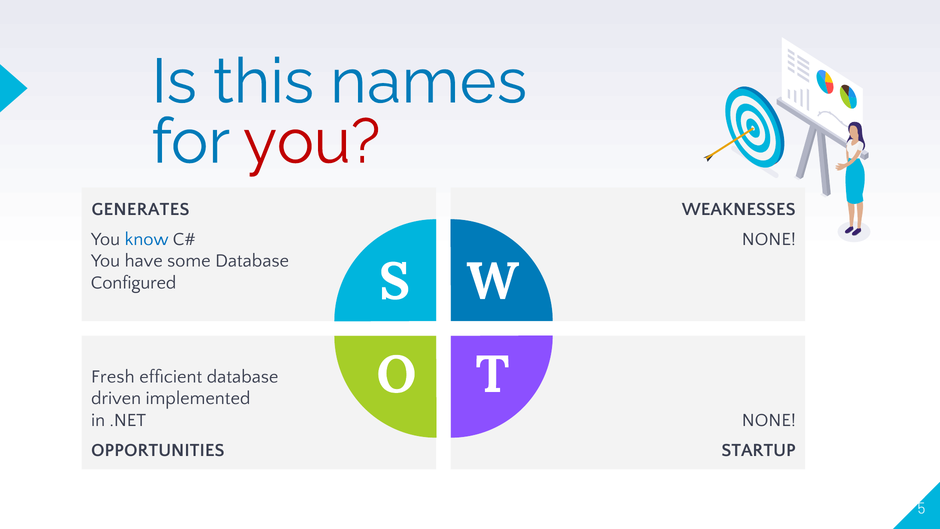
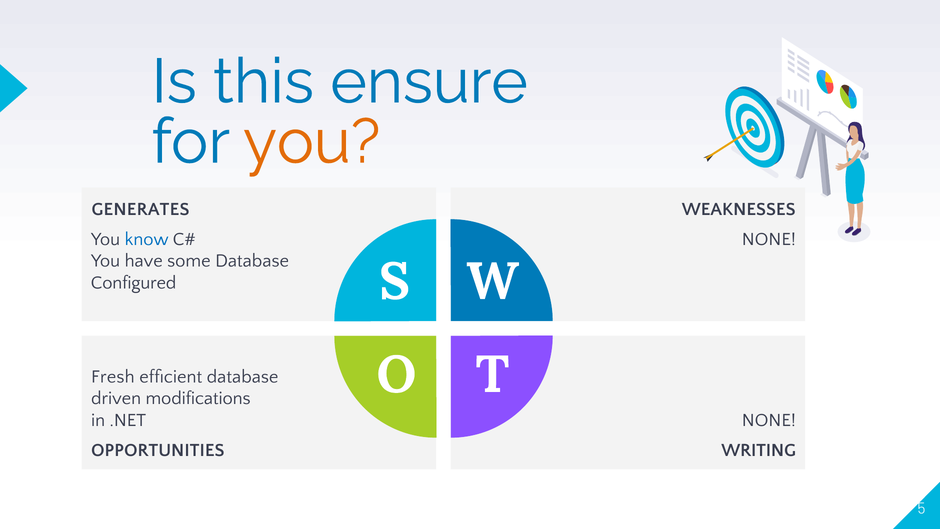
names: names -> ensure (429, 82)
you colour: red -> orange (312, 142)
implemented: implemented -> modifications (198, 398)
STARTUP: STARTUP -> WRITING (759, 450)
